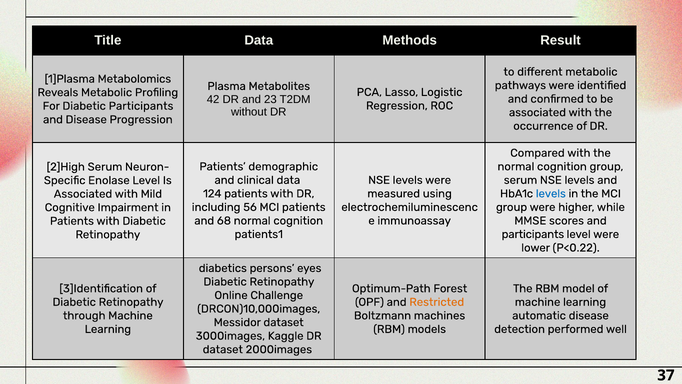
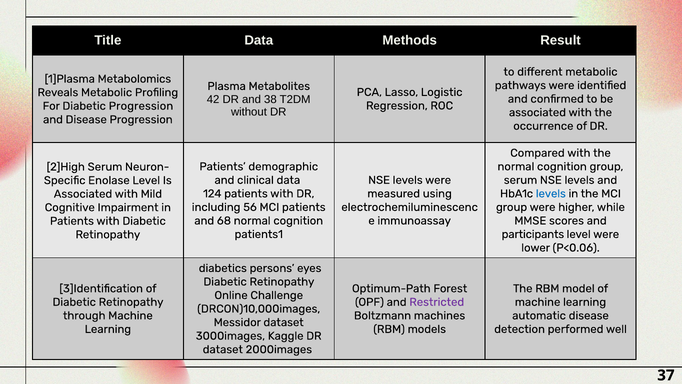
23: 23 -> 38 (270, 99)
Diabetic Participants: Participants -> Progression (141, 106)
P<0.22: P<0.22 -> P<0.06 (576, 248)
Restricted colour: orange -> purple (437, 302)
